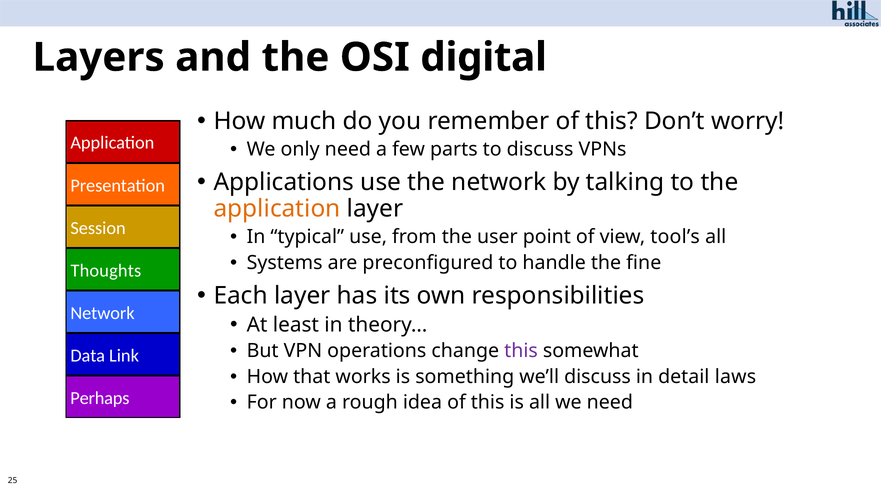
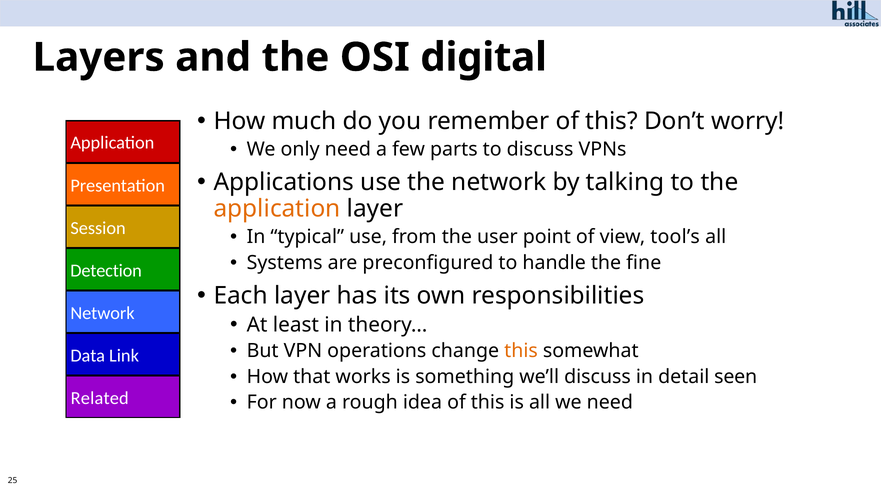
Thoughts: Thoughts -> Detection (106, 271)
this colour: purple -> orange (521, 351)
laws: laws -> seen (736, 377)
Perhaps: Perhaps -> Related (100, 398)
